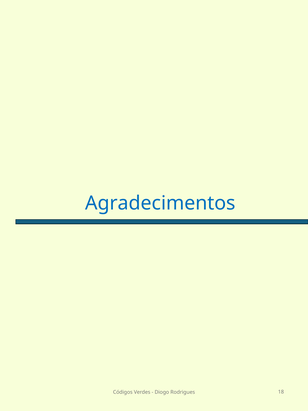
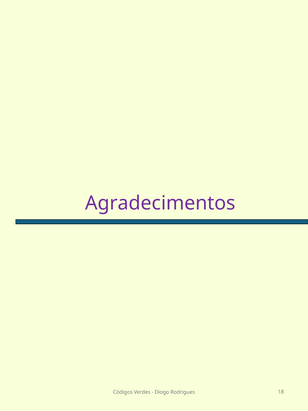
Agradecimentos colour: blue -> purple (160, 203)
